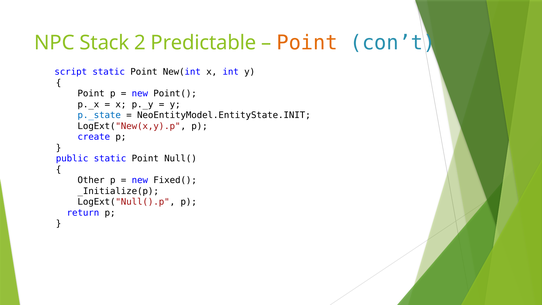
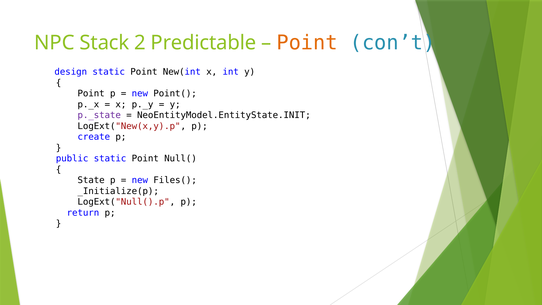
script: script -> design (71, 72)
p._state colour: blue -> purple (99, 115)
Other: Other -> State (91, 180)
Fixed(: Fixed( -> Files( (175, 180)
